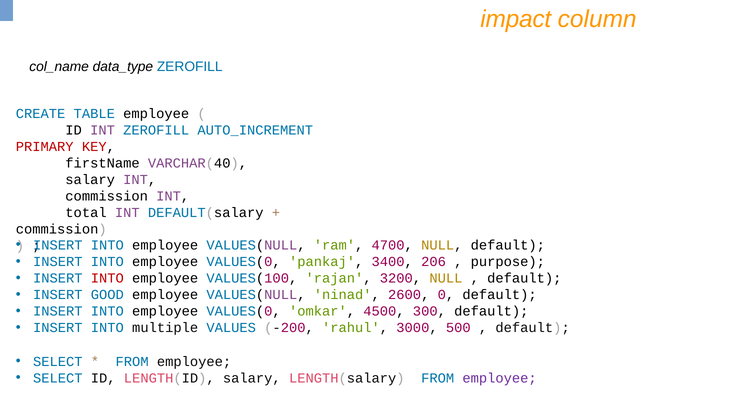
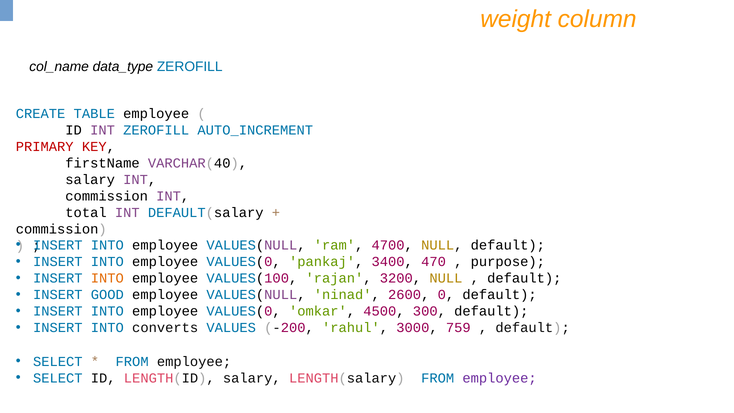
impact: impact -> weight (516, 19)
206: 206 -> 470 (434, 262)
INTO colour: red -> orange (107, 278)
multiple: multiple -> converts (165, 328)
500: 500 -> 759 (458, 328)
